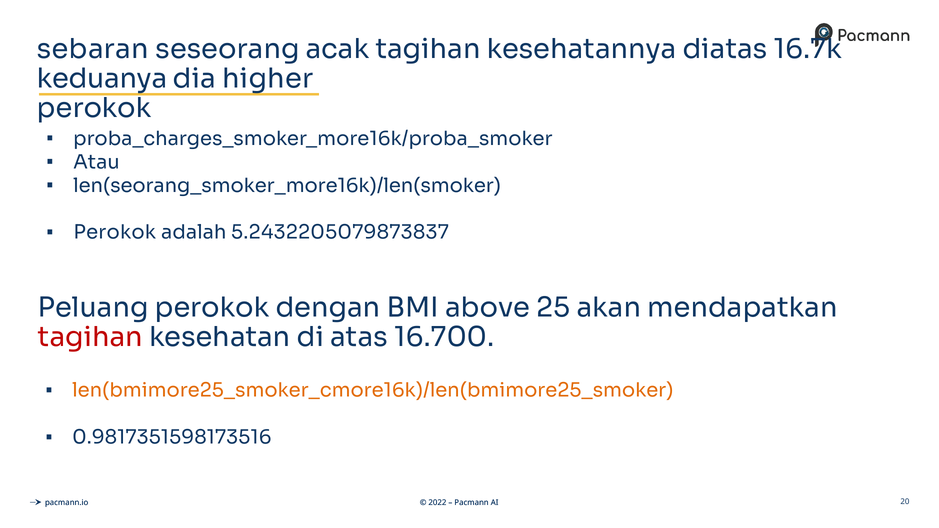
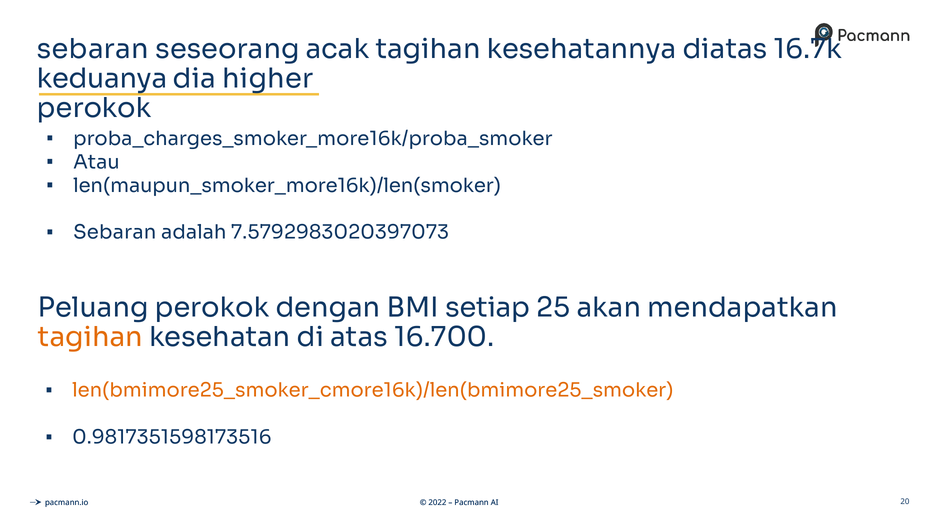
len(seorang_smoker_more16k)/len(smoker: len(seorang_smoker_more16k)/len(smoker -> len(maupun_smoker_more16k)/len(smoker (287, 186)
Perokok: Perokok -> Sebaran (115, 233)
5.2432205079873837: 5.2432205079873837 -> 7.5792983020397073 (340, 233)
above: above -> setiap (488, 308)
tagihan colour: red -> orange (90, 338)
